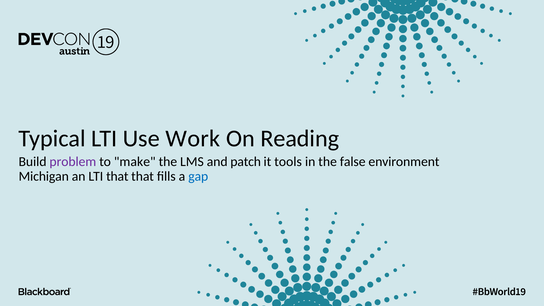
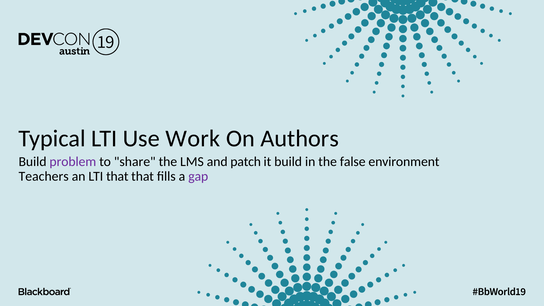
Reading: Reading -> Authors (300, 139)
make: make -> share (135, 162)
it tools: tools -> build (288, 162)
Michigan: Michigan -> Teachers (44, 176)
gap colour: blue -> purple (198, 176)
